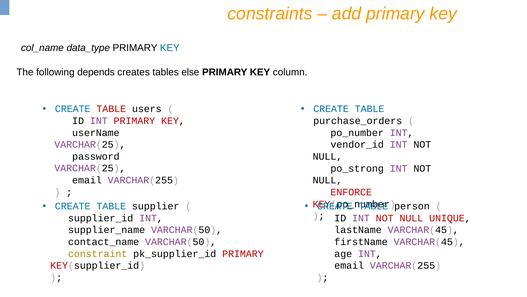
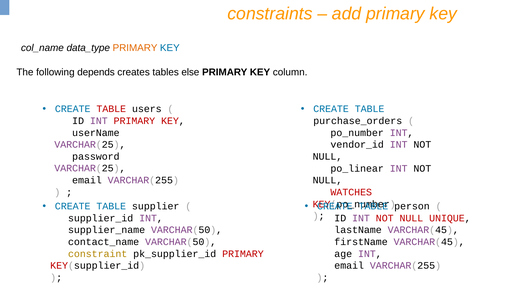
PRIMARY colour: black -> orange (135, 48)
po_strong: po_strong -> po_linear (357, 168)
ENFORCE: ENFORCE -> WATCHES (351, 192)
